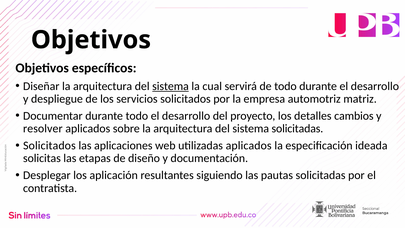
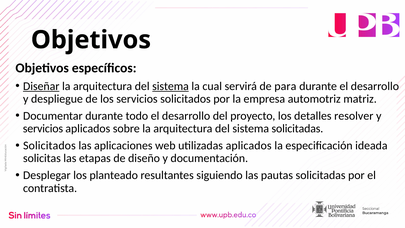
Diseñar underline: none -> present (41, 86)
de todo: todo -> para (285, 86)
cambios: cambios -> resolver (354, 116)
resolver: resolver -> servicios (43, 129)
aplicación: aplicación -> planteado (114, 175)
